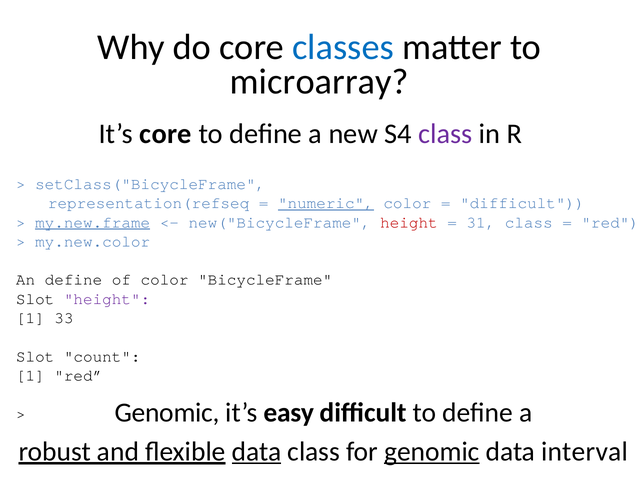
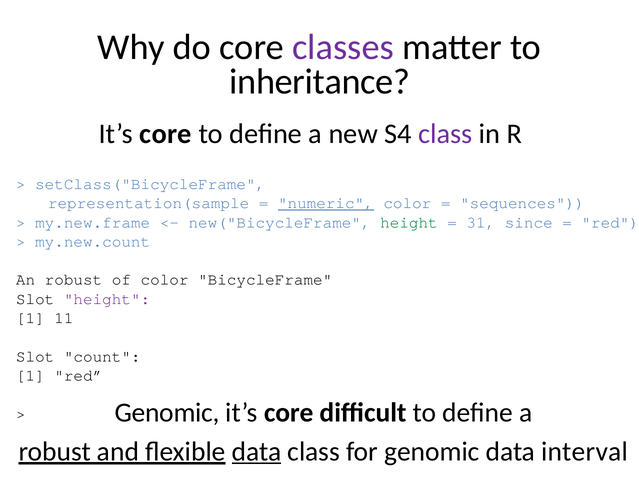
classes colour: blue -> purple (343, 47)
microarray: microarray -> inheritance (320, 82)
representation(refseq: representation(refseq -> representation(sample (149, 203)
difficult: difficult -> sequences (522, 203)
my.new.frame underline: present -> none (93, 222)
height colour: red -> green (409, 222)
31 class: class -> since (529, 222)
my.new.color: my.new.color -> my.new.count (93, 242)
An define: define -> robust (73, 280)
33: 33 -> 11 (64, 318)
easy: easy -> core (289, 413)
genomic underline: present -> none (432, 452)
